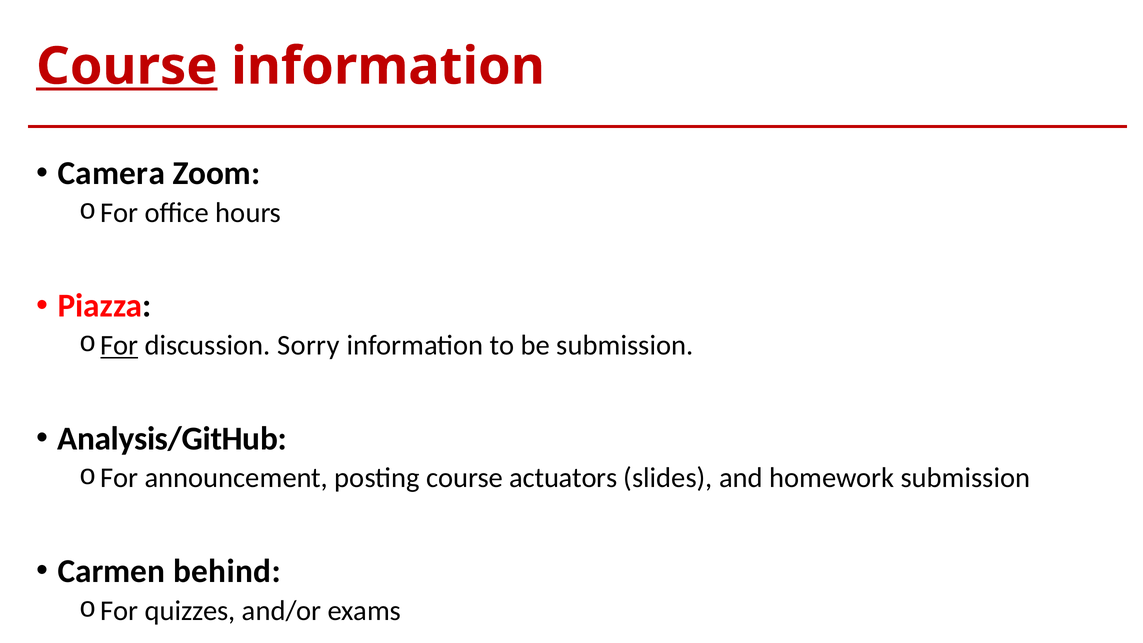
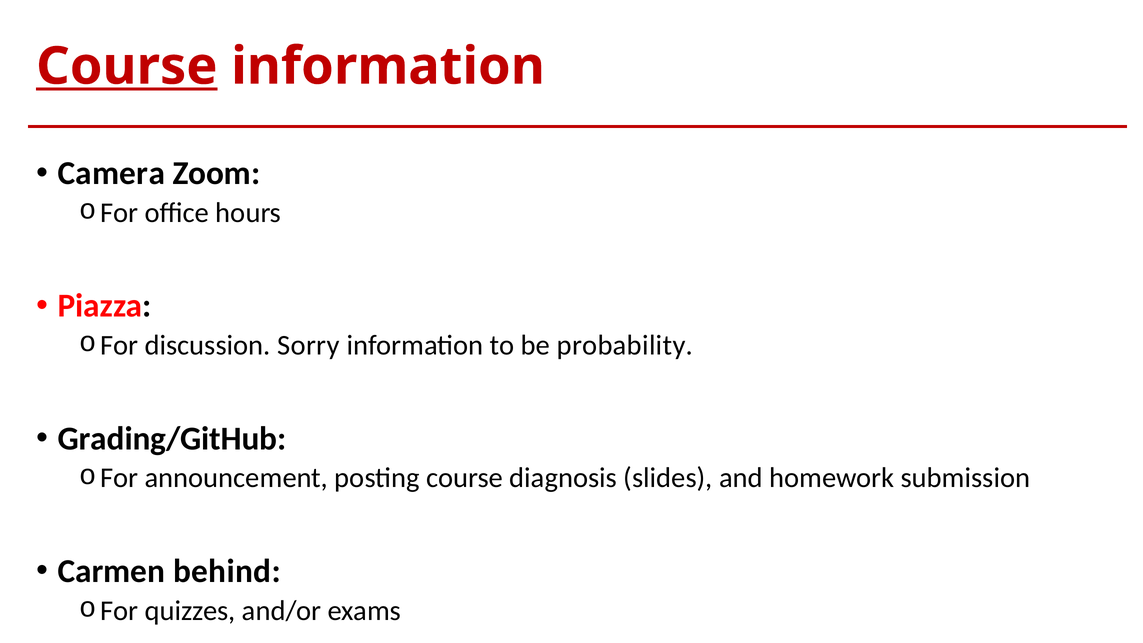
For underline: present -> none (119, 345)
be submission: submission -> probability (625, 345)
Analysis/GitHub: Analysis/GitHub -> Grading/GitHub (172, 439)
actuators: actuators -> diagnosis (563, 478)
